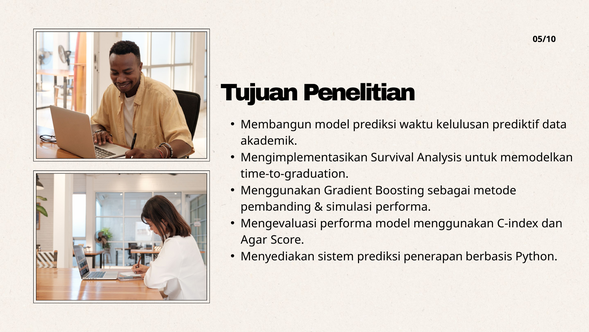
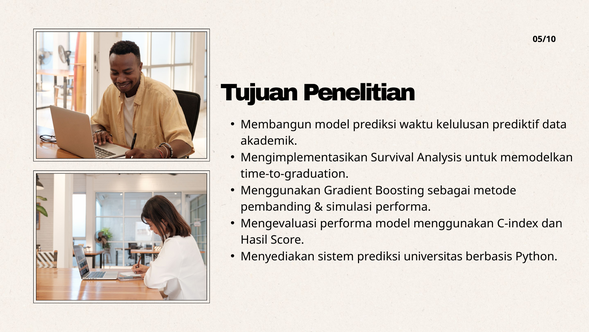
Agar: Agar -> Hasil (254, 240)
penerapan: penerapan -> universitas (433, 256)
